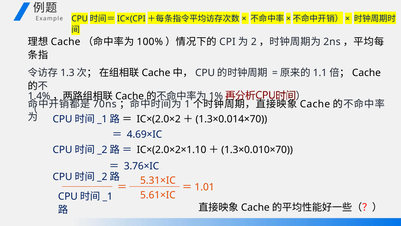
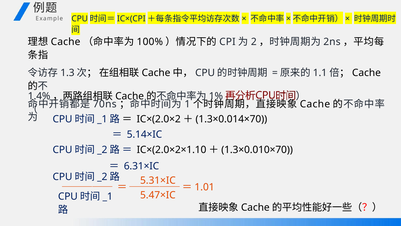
4.69×IC: 4.69×IC -> 5.14×IC (144, 134)
3.76×IC: 3.76×IC -> 6.31×IC (141, 166)
5.61×IC: 5.61×IC -> 5.47×IC (158, 195)
